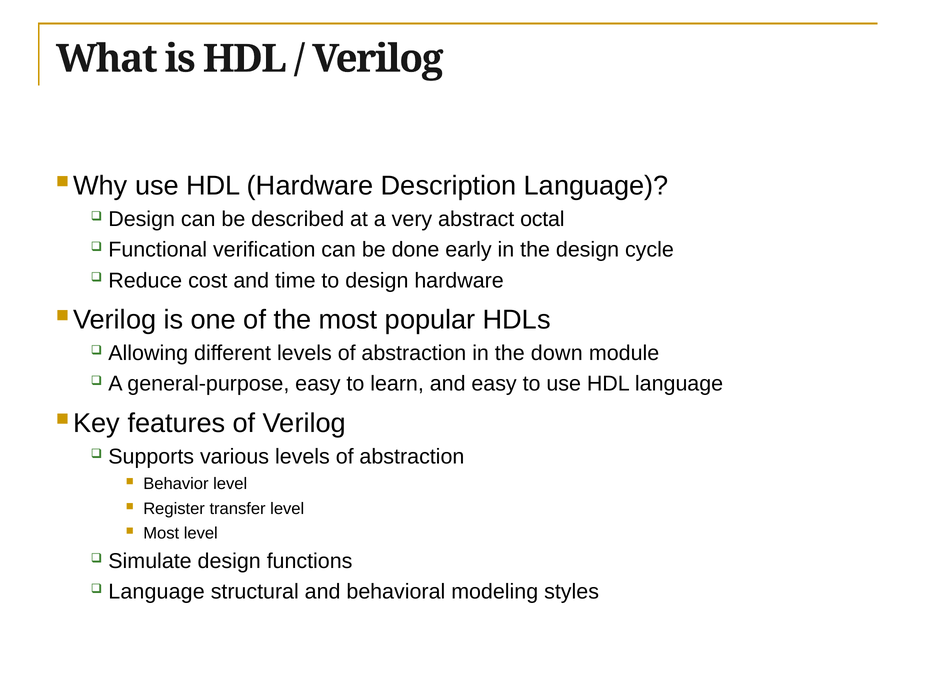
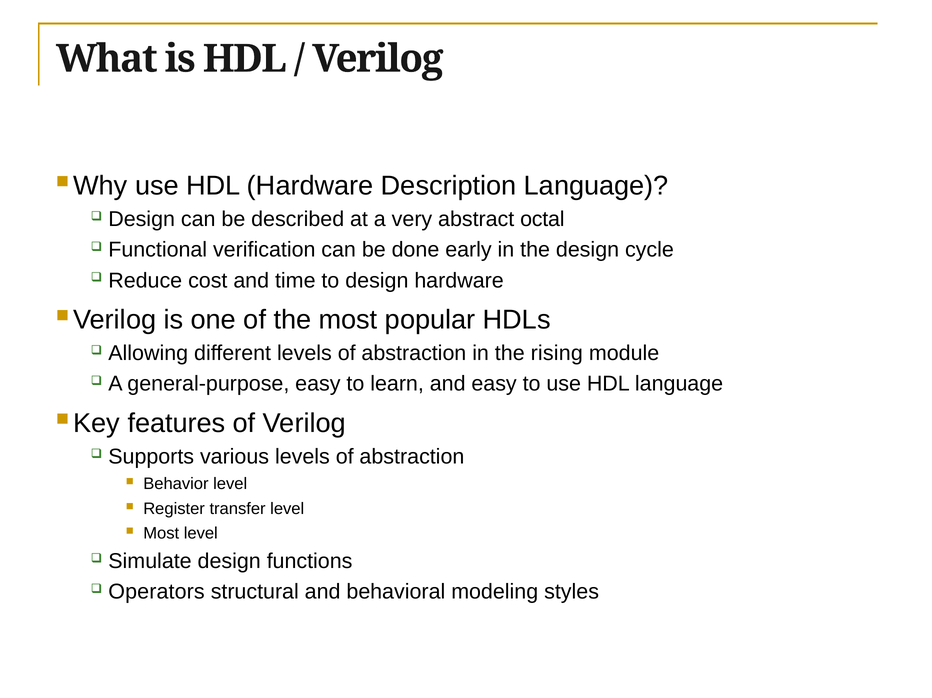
down: down -> rising (557, 353)
Language: Language -> Operators (157, 592)
